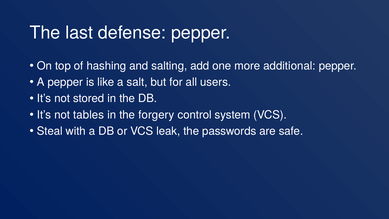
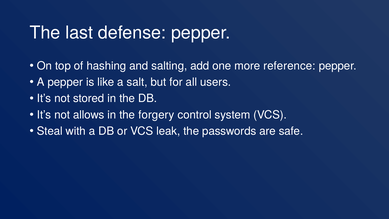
additional: additional -> reference (289, 66)
tables: tables -> allows (89, 115)
